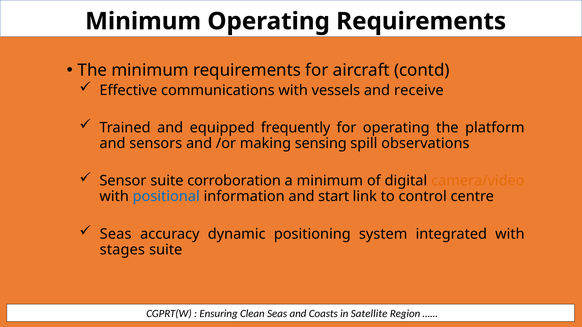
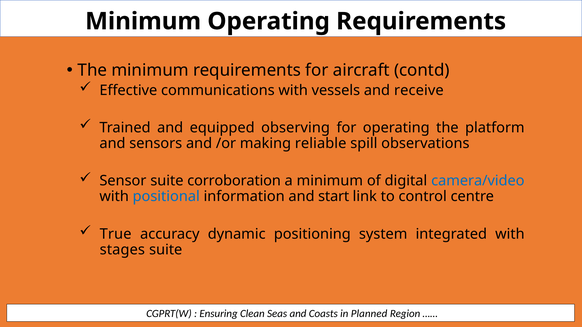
frequently: frequently -> observing (296, 128)
sensing: sensing -> reliable (321, 144)
camera/video colour: orange -> blue (478, 181)
Seas: Seas -> True (116, 234)
Satellite: Satellite -> Planned (369, 314)
